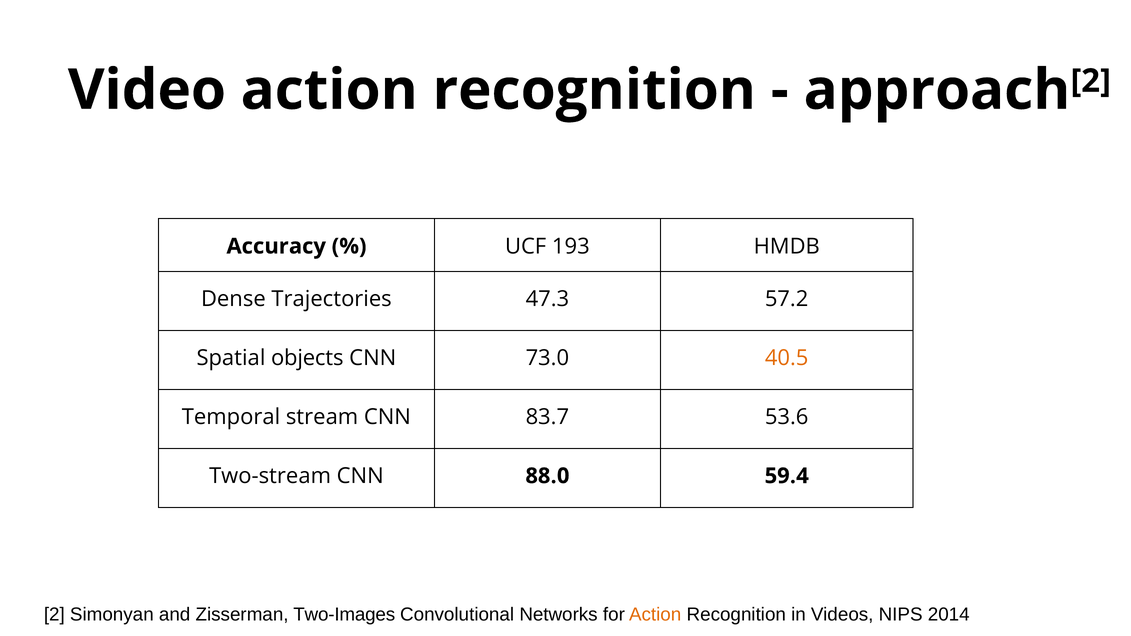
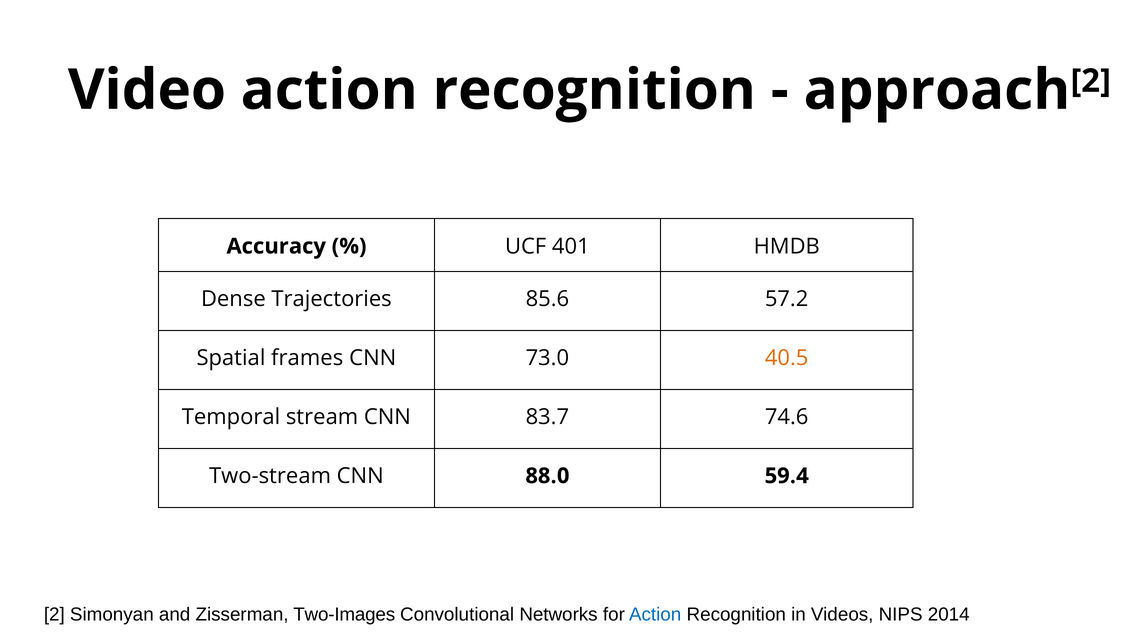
193: 193 -> 401 (571, 246)
47.3: 47.3 -> 85.6 (547, 299)
objects: objects -> frames (307, 358)
53.6: 53.6 -> 74.6 (787, 417)
Action colour: orange -> blue (655, 615)
